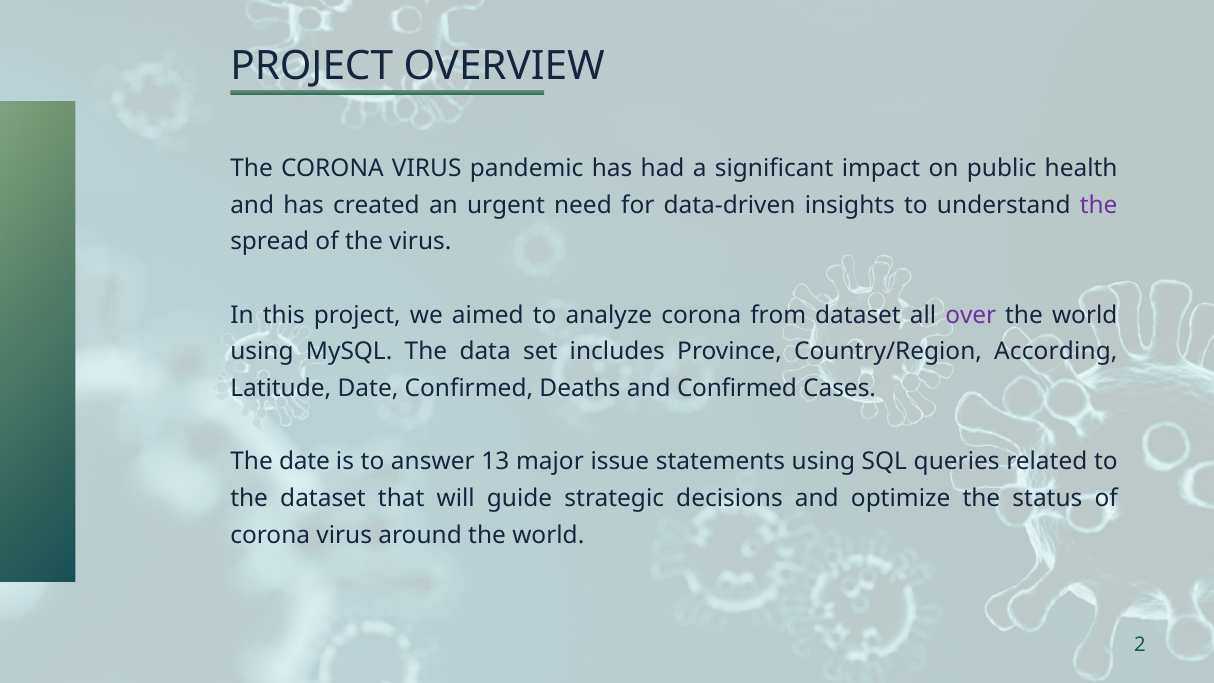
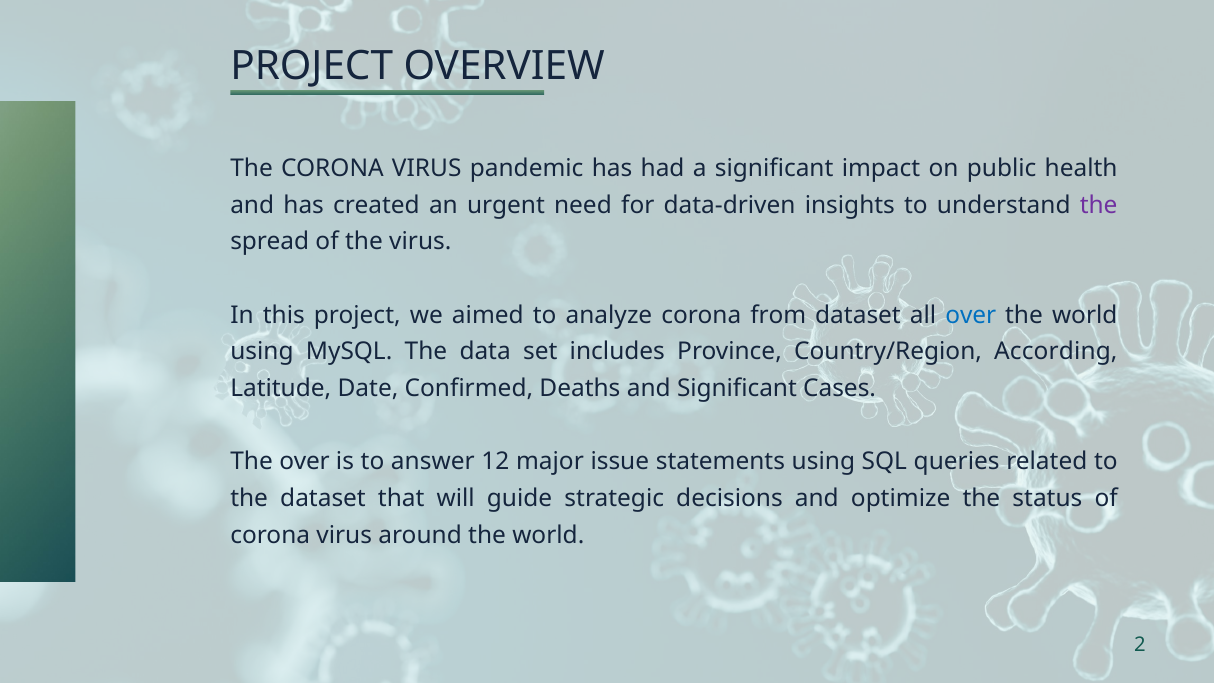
over colour: purple -> blue (971, 315)
and Confirmed: Confirmed -> Significant (737, 388)
The date: date -> over (305, 462)
13: 13 -> 12 (495, 462)
